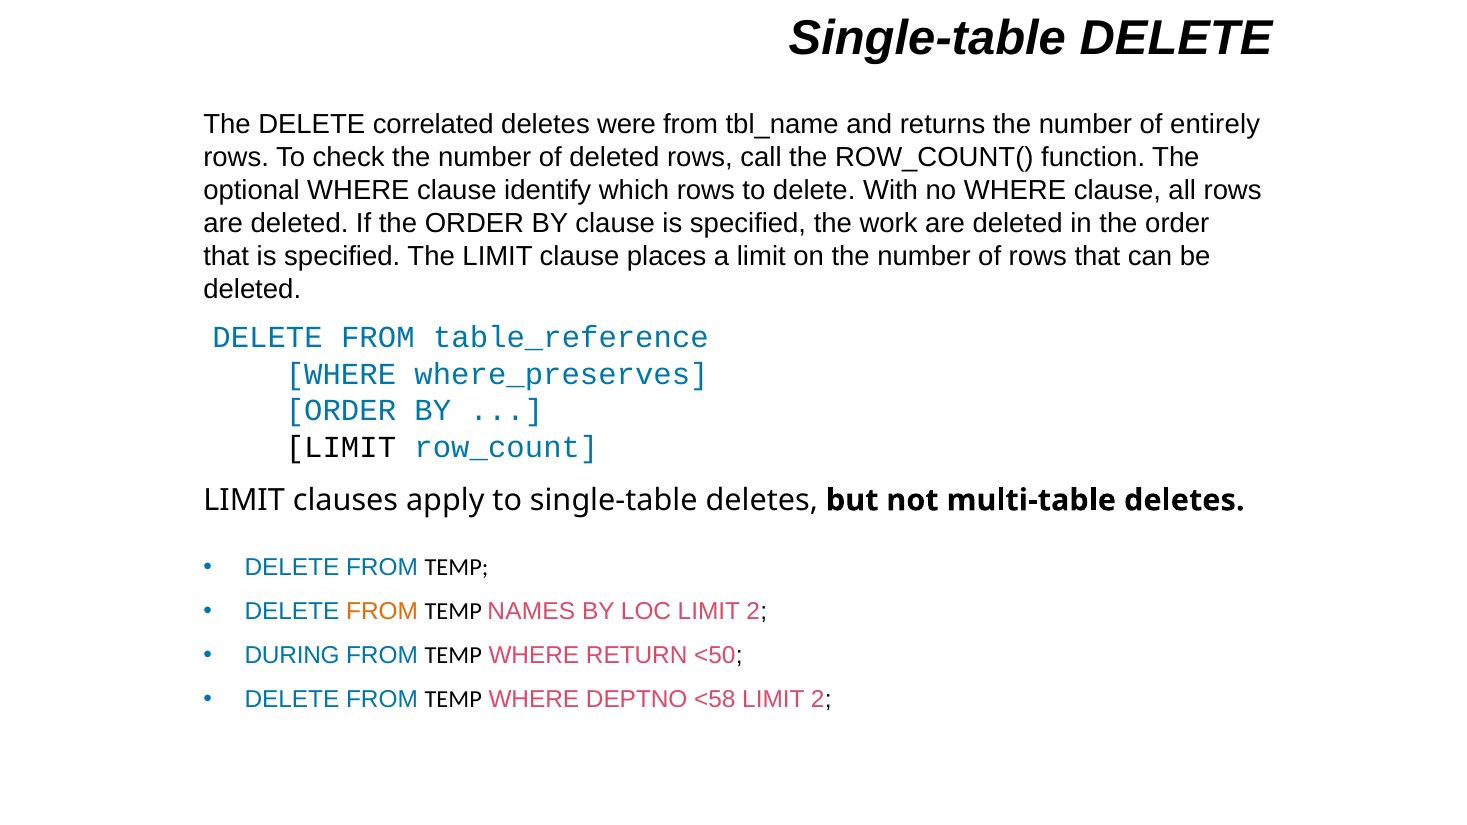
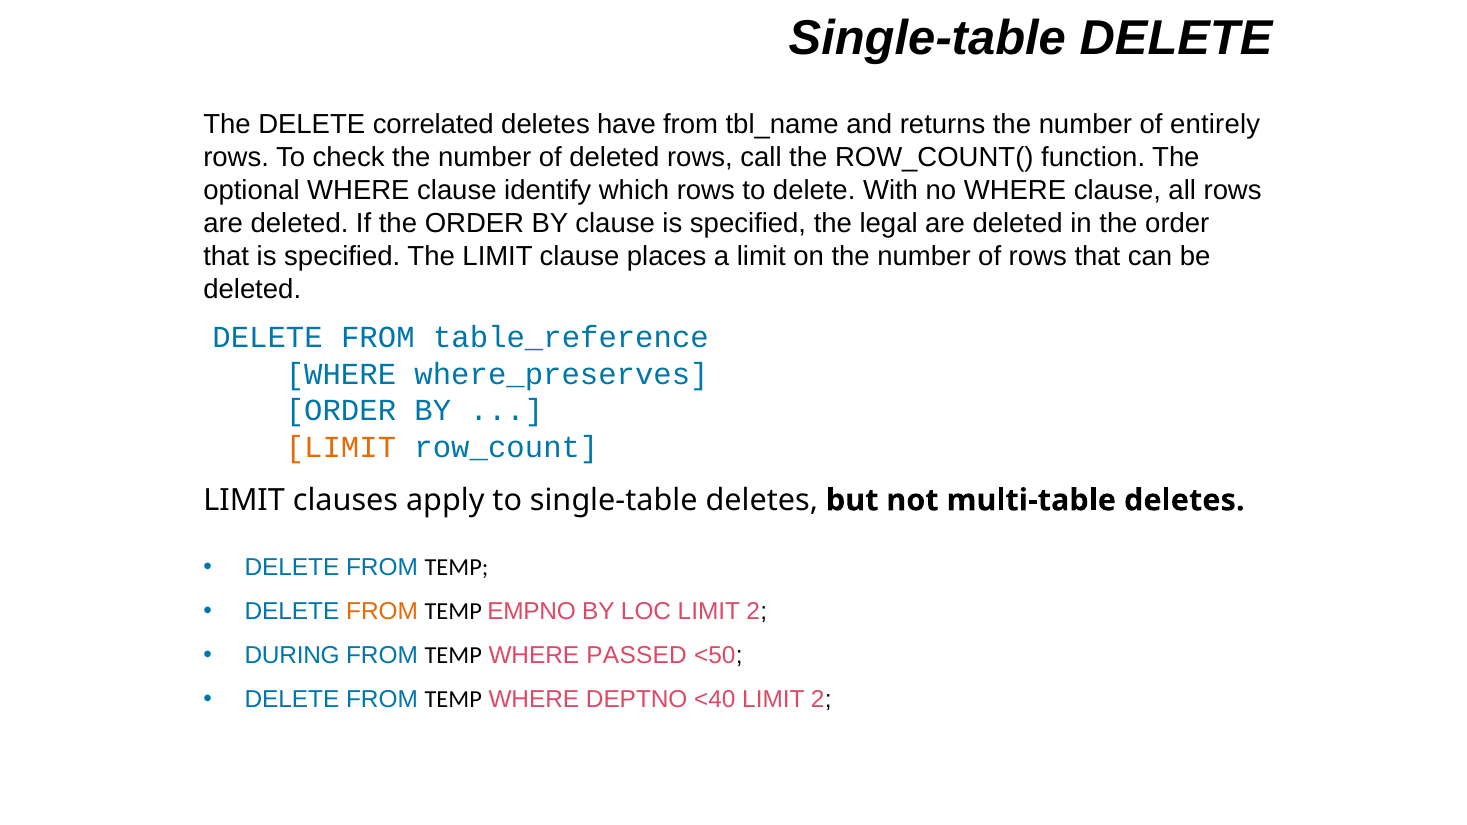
were: were -> have (627, 125)
work: work -> legal (889, 224)
LIMIT colour: black -> orange (341, 448)
NAMES: NAMES -> EMPNO (532, 612)
RETURN: RETURN -> PASSED (637, 656)
<58: <58 -> <40 (715, 700)
